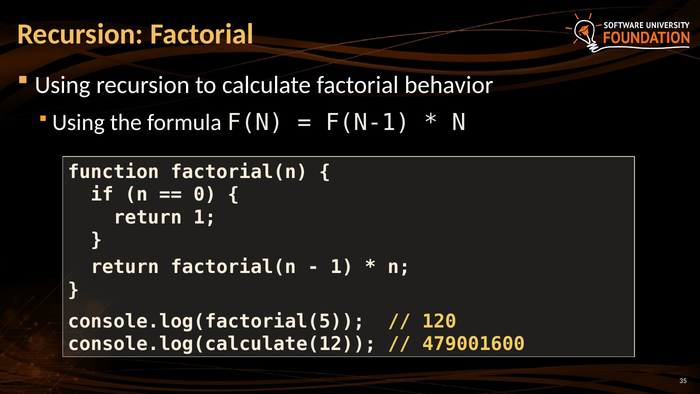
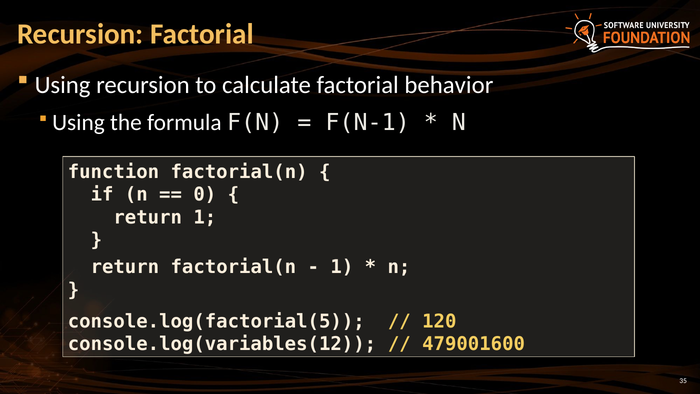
console.log(calculate(12: console.log(calculate(12 -> console.log(variables(12 (222, 344)
